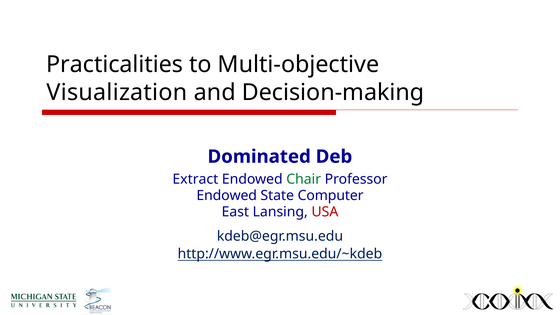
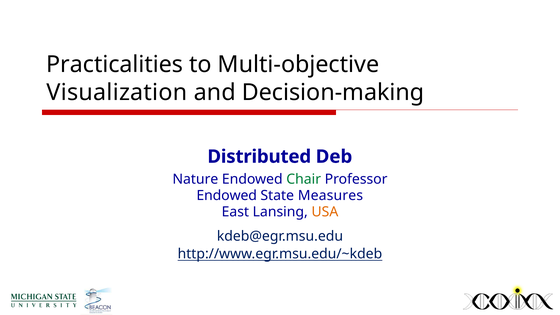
Dominated: Dominated -> Distributed (259, 157)
Extract: Extract -> Nature (195, 179)
Computer: Computer -> Measures (330, 196)
USA colour: red -> orange (325, 212)
